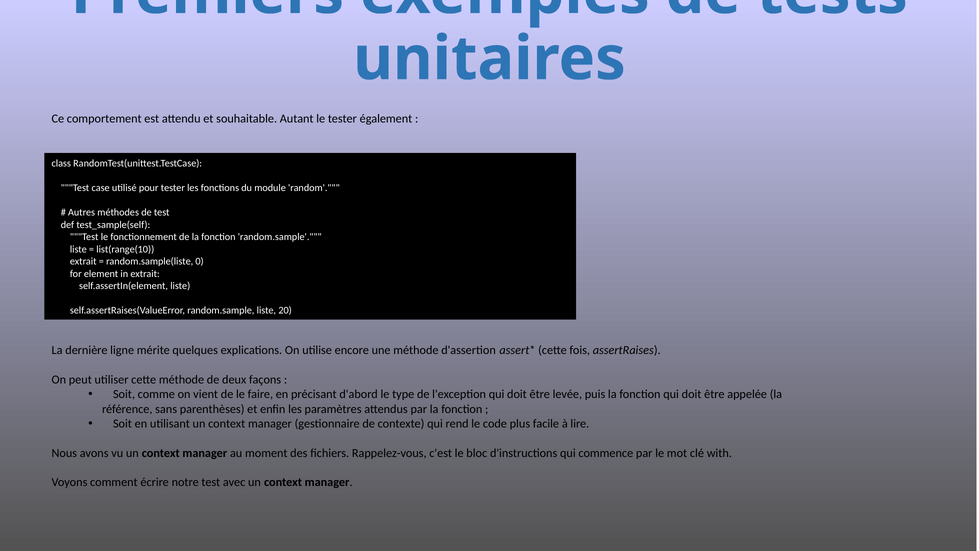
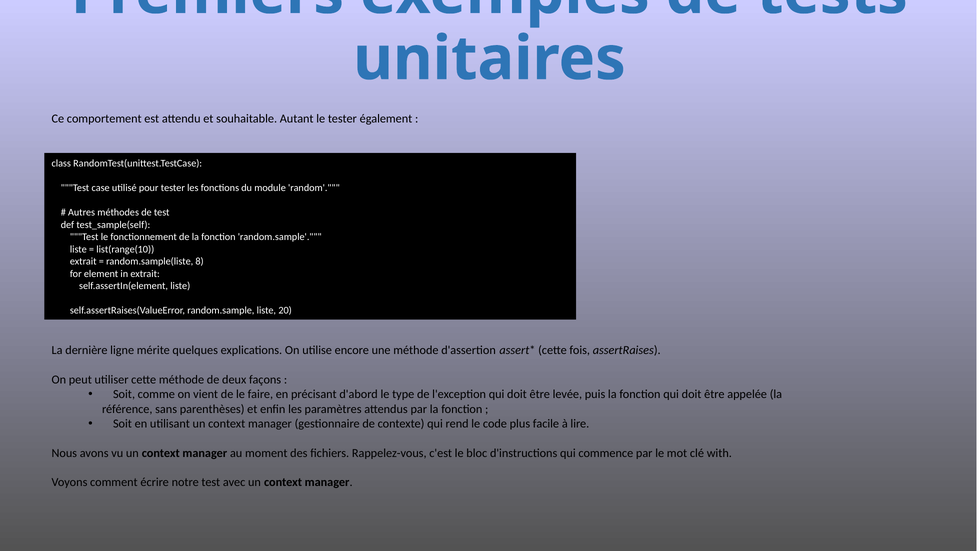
0: 0 -> 8 (200, 261)
